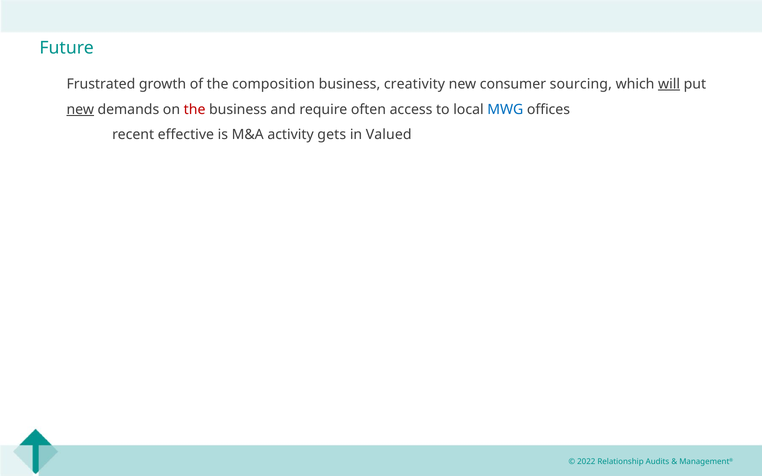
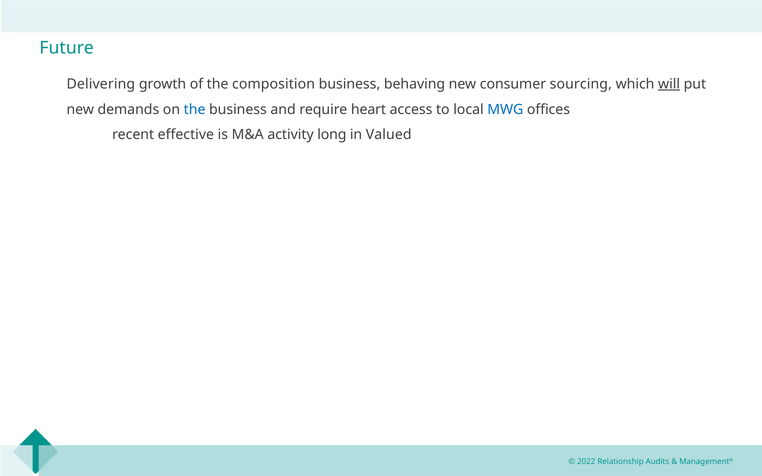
Frustrated: Frustrated -> Delivering (101, 84)
creativity: creativity -> behaving (415, 84)
new underline: present -> none (80, 109)
the colour: red -> blue (195, 109)
often: often -> heart (368, 109)
gets: gets -> long (332, 135)
